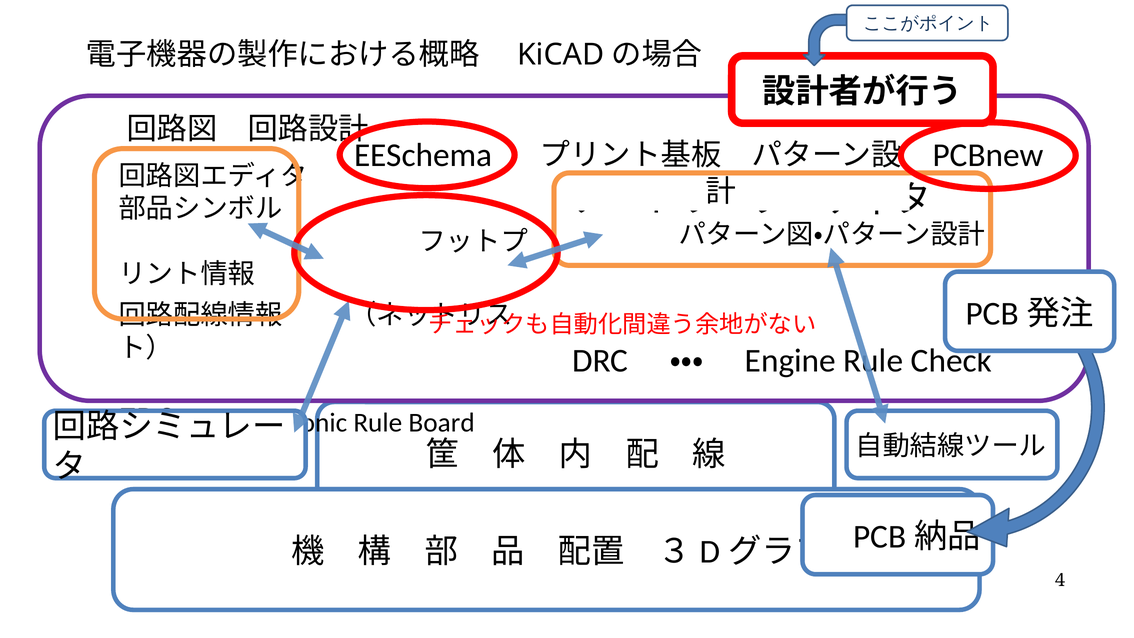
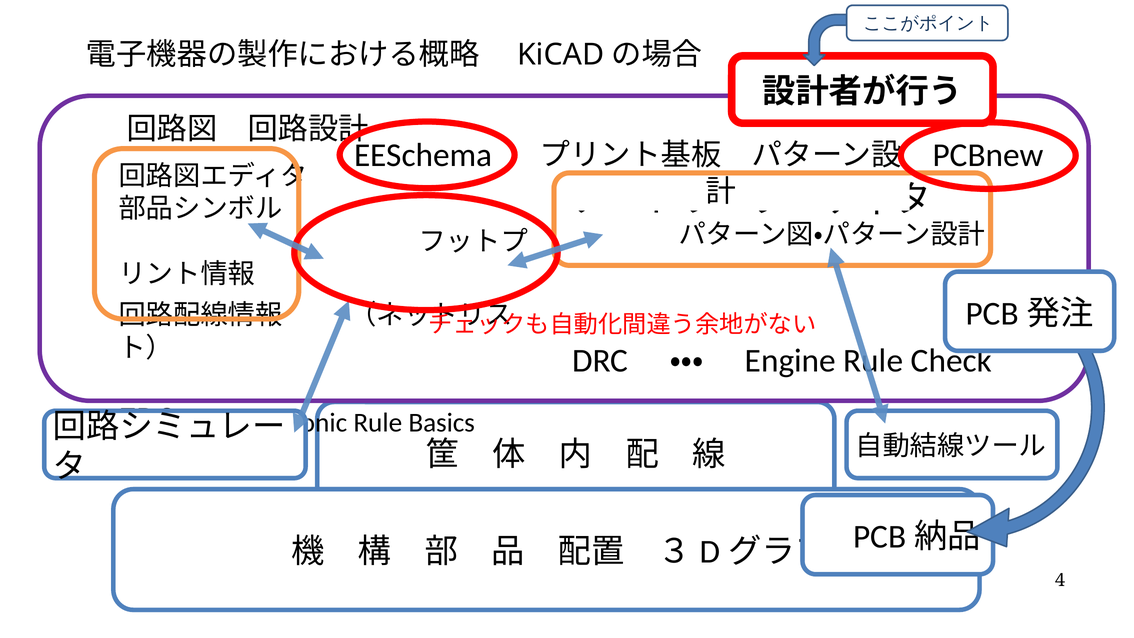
Board: Board -> Basics (442, 422)
